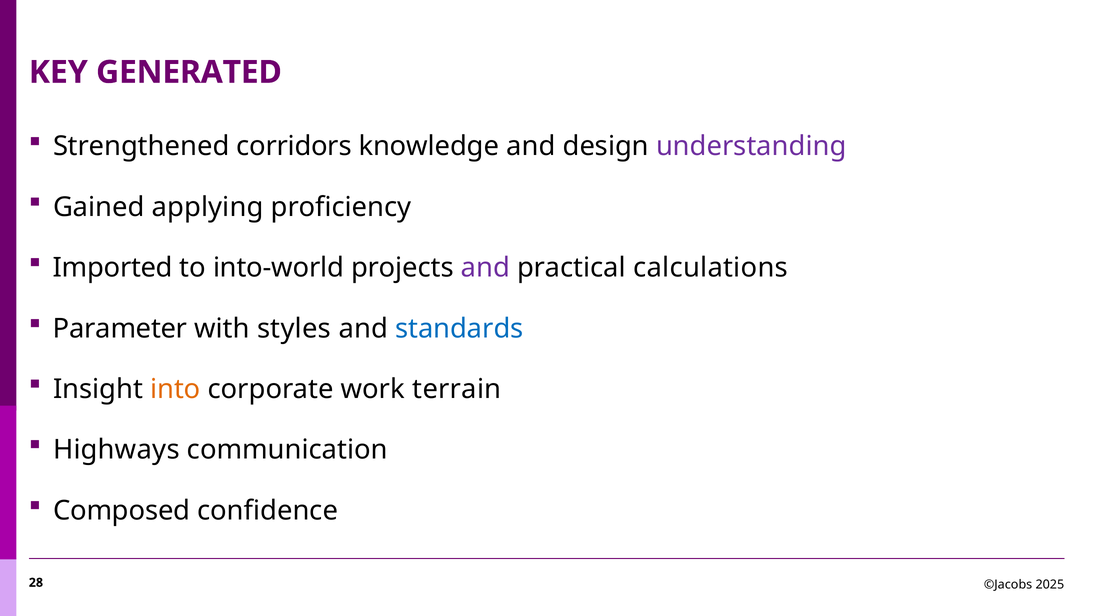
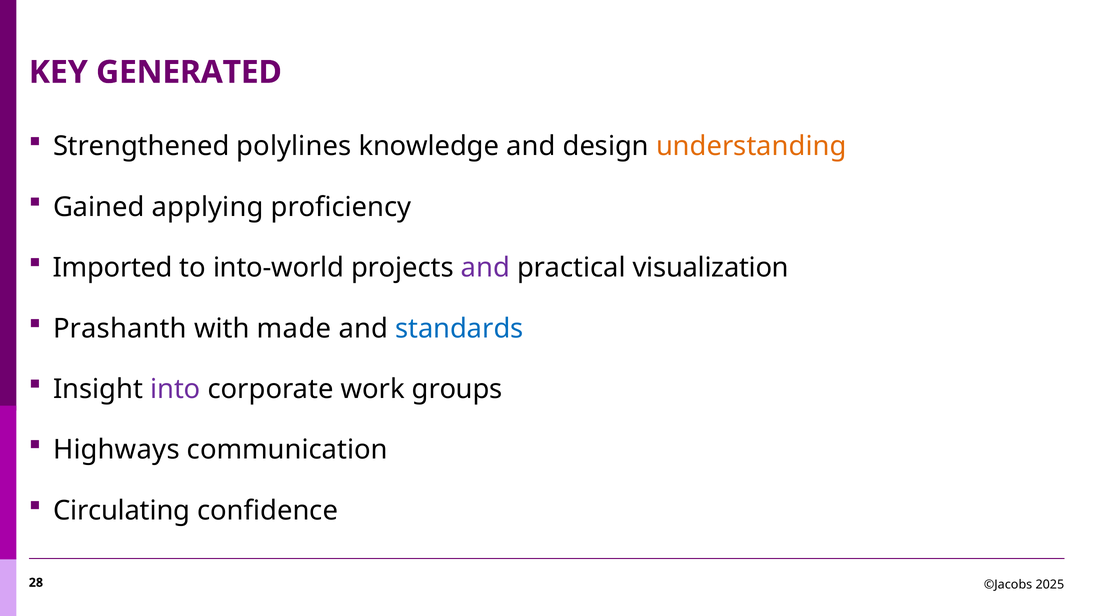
corridors: corridors -> polylines (294, 147)
understanding colour: purple -> orange (751, 147)
calculations: calculations -> visualization (711, 268)
Parameter: Parameter -> Prashanth (120, 329)
styles: styles -> made (294, 329)
into colour: orange -> purple (175, 390)
terrain: terrain -> groups (457, 390)
Composed: Composed -> Circulating (122, 511)
